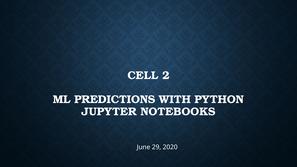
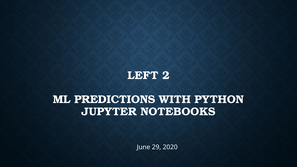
CELL: CELL -> LEFT (143, 75)
